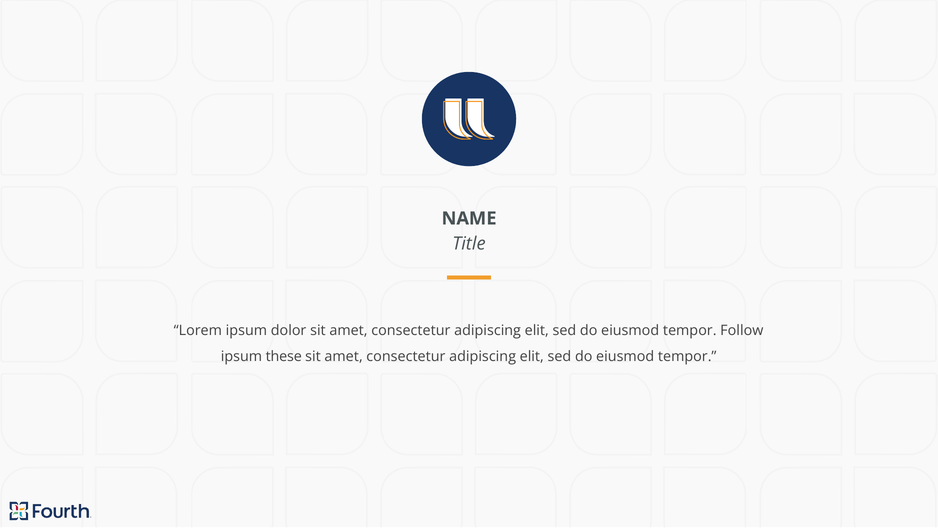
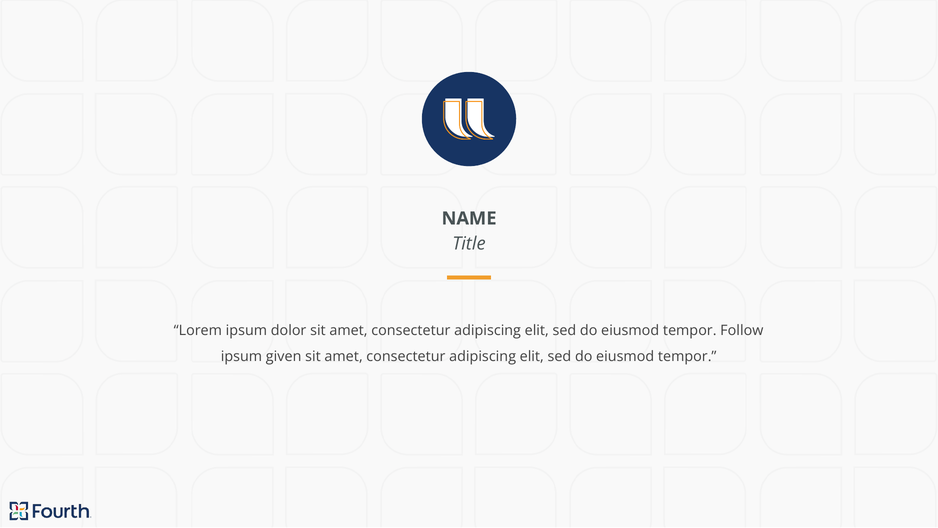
these: these -> given (284, 356)
